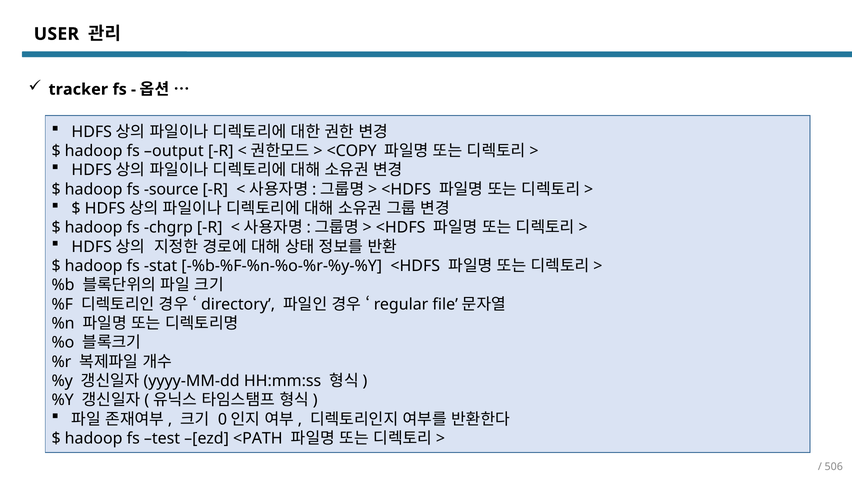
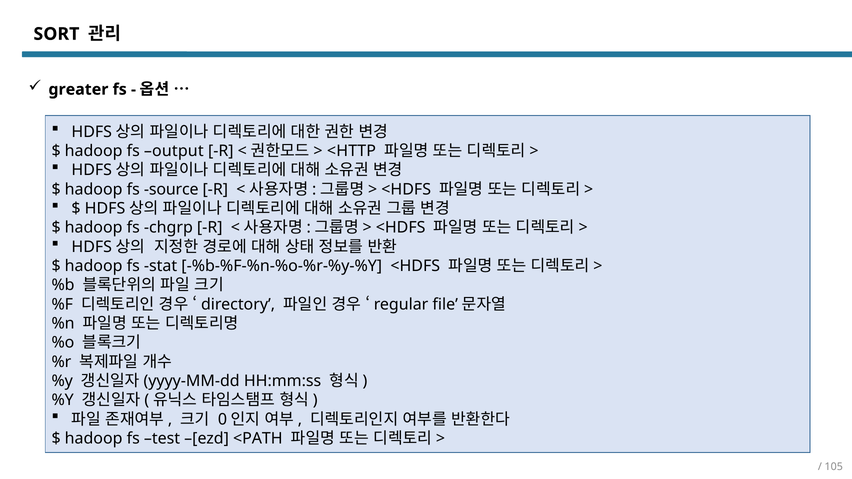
USER: USER -> SORT (56, 34)
tracker: tracker -> greater (78, 89)
<COPY: <COPY -> <HTTP (351, 151)
506: 506 -> 105 (834, 467)
